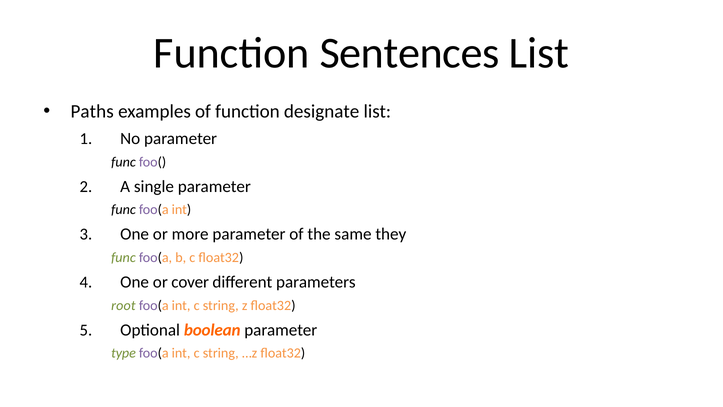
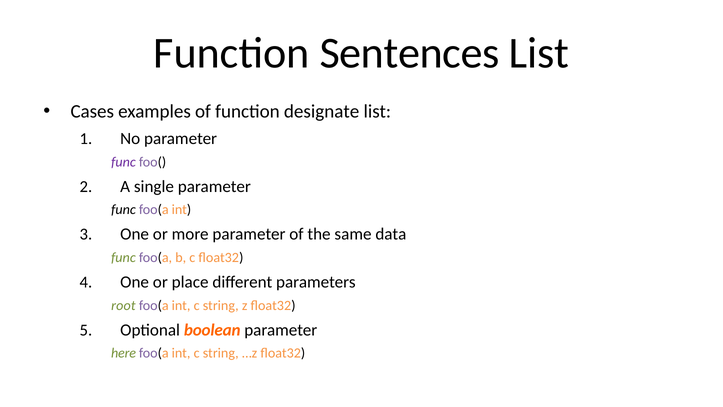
Paths: Paths -> Cases (92, 111)
func colour: black -> purple (123, 162)
they: they -> data (391, 234)
cover: cover -> place (190, 282)
type: type -> here (124, 353)
